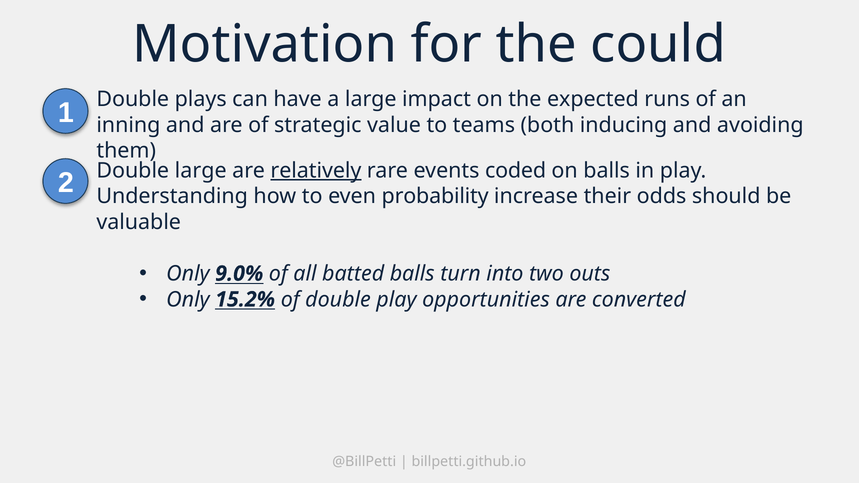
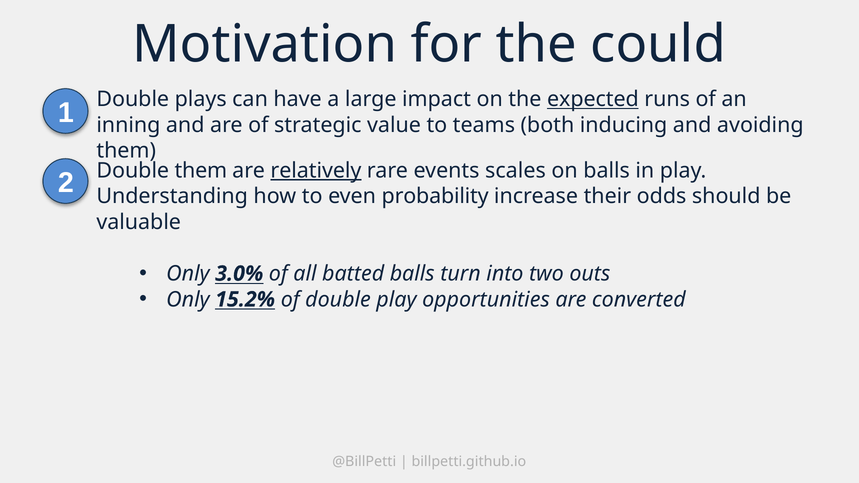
expected underline: none -> present (593, 99)
Double large: large -> them (201, 171)
coded: coded -> scales (515, 171)
9.0%: 9.0% -> 3.0% (239, 274)
